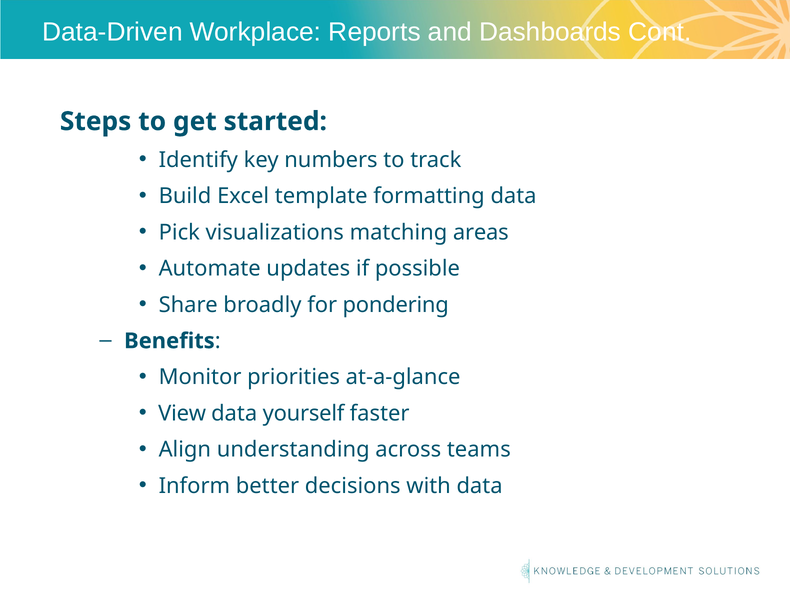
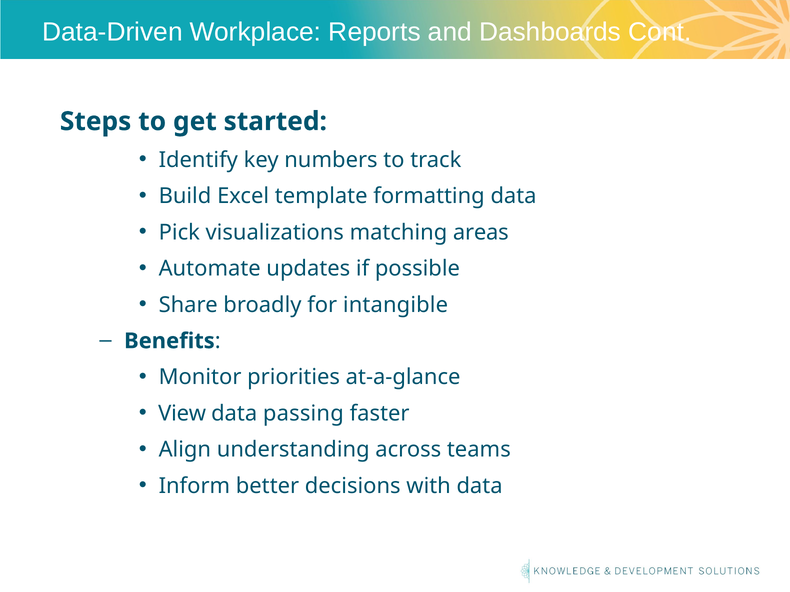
pondering: pondering -> intangible (396, 305)
yourself: yourself -> passing (303, 414)
